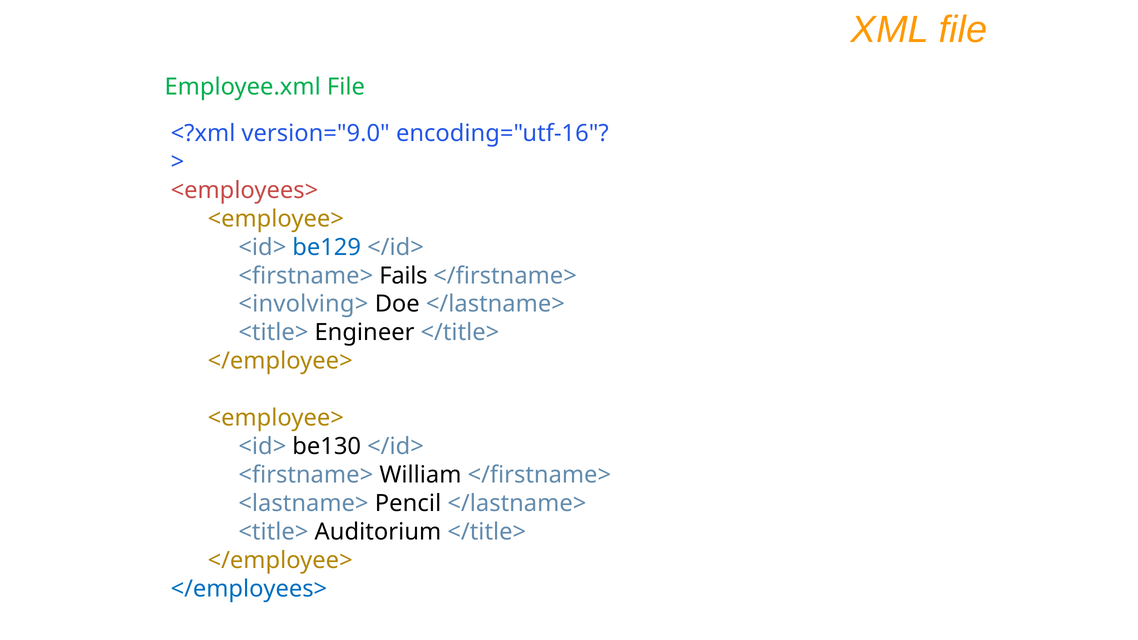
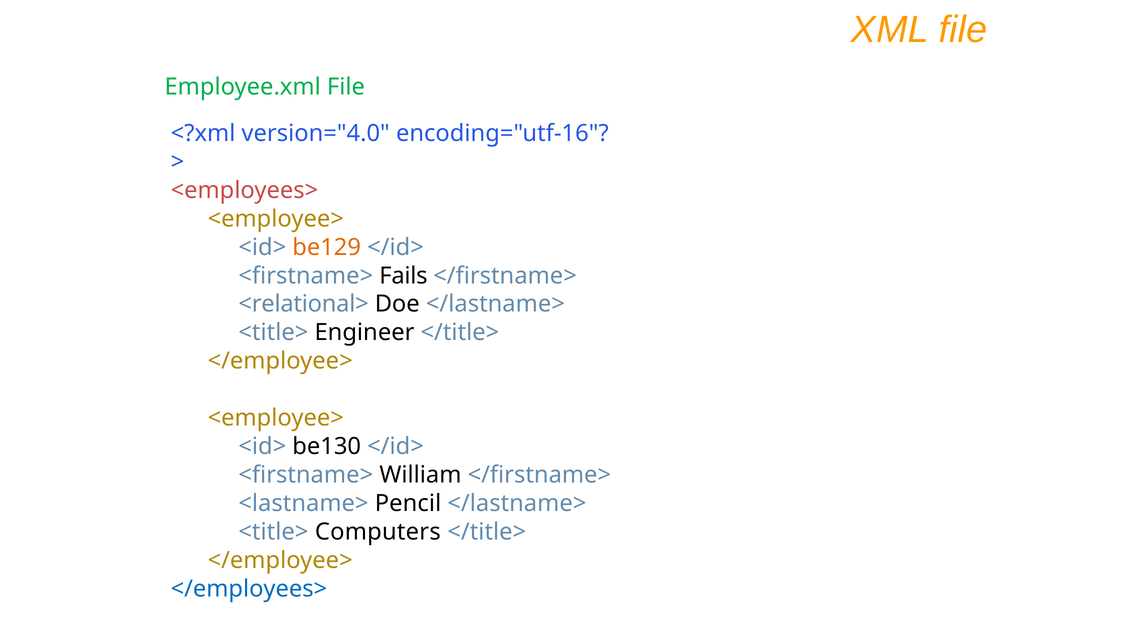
version="9.0: version="9.0 -> version="4.0 (316, 133)
be129 colour: blue -> orange (327, 247)
<involving>: <involving> -> <relational> (304, 304)
Auditorium: Auditorium -> Computers (378, 532)
